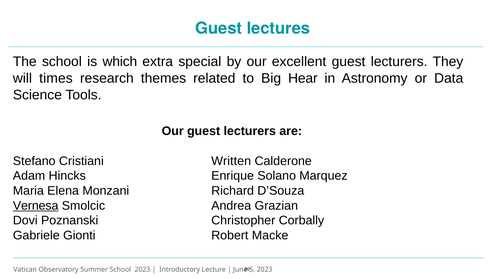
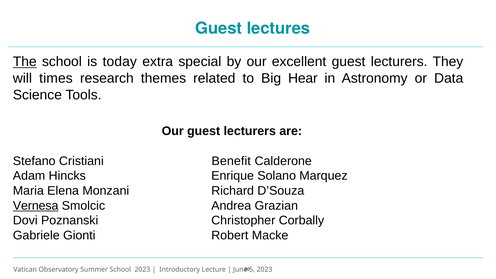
The underline: none -> present (25, 62)
which: which -> today (120, 62)
Written: Written -> Benefit (231, 161)
